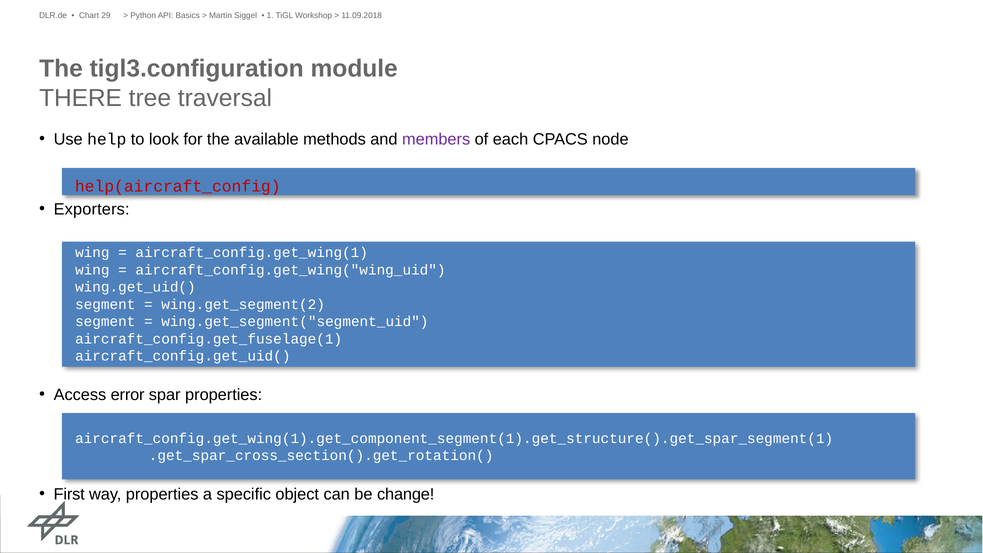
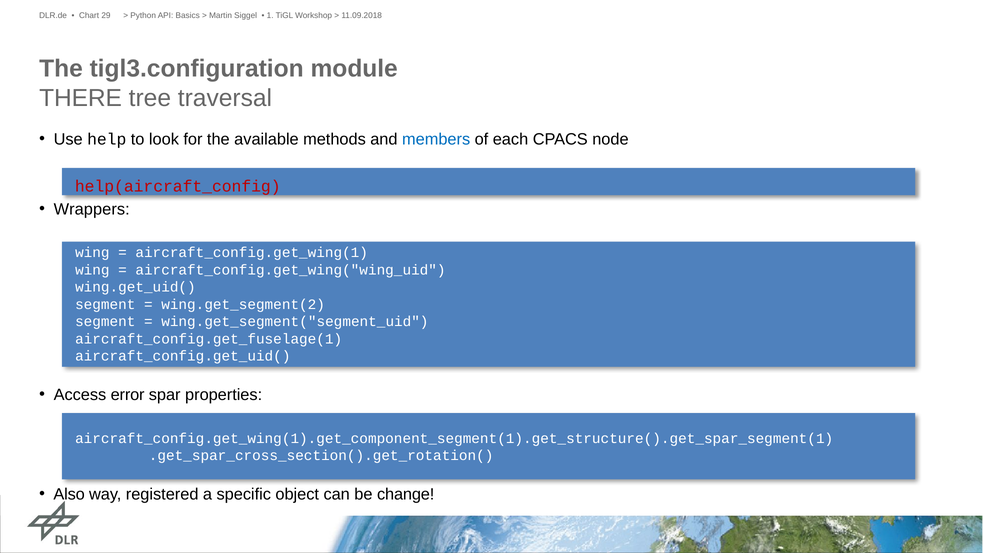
members colour: purple -> blue (436, 139)
Exporters: Exporters -> Wrappers (92, 209)
First: First -> Also (69, 494)
way properties: properties -> registered (162, 494)
